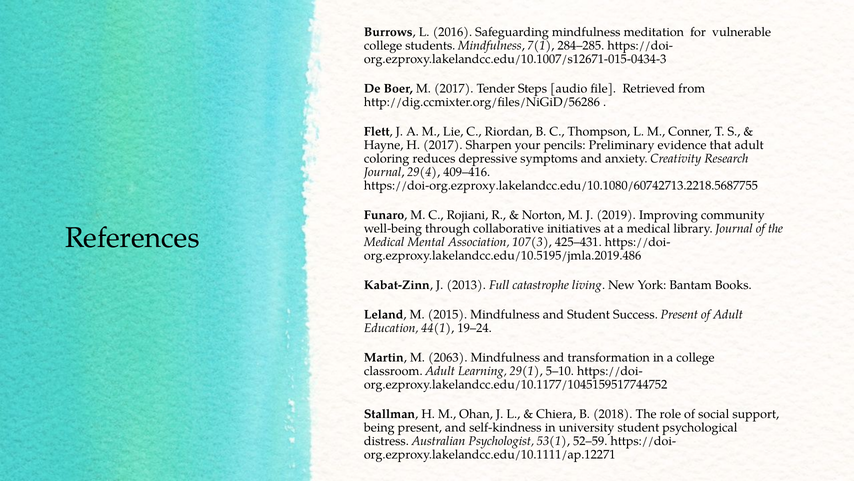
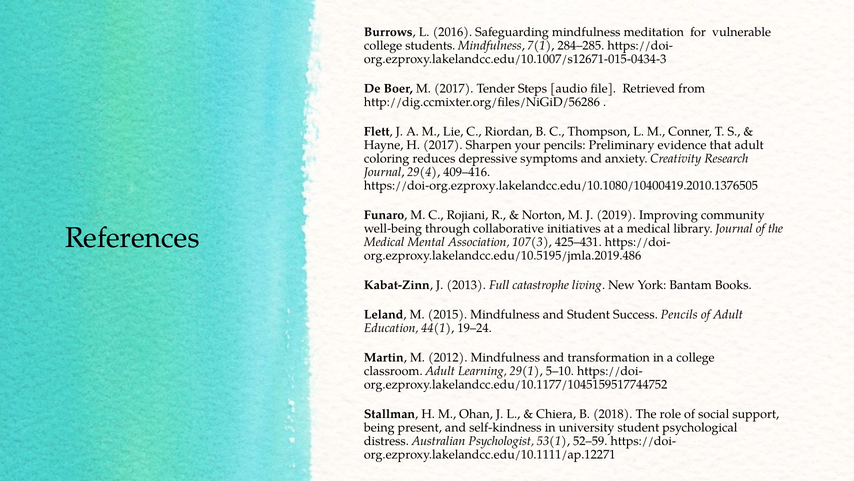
https://doi-org.ezproxy.lakelandcc.edu/10.1080/60742713.2218.5687755: https://doi-org.ezproxy.lakelandcc.edu/10.1080/60742713.2218.5687755 -> https://doi-org.ezproxy.lakelandcc.edu/10.1080/10400419.2010.1376505 (561, 185)
Success Present: Present -> Pencils (679, 314)
2063: 2063 -> 2012 (448, 357)
